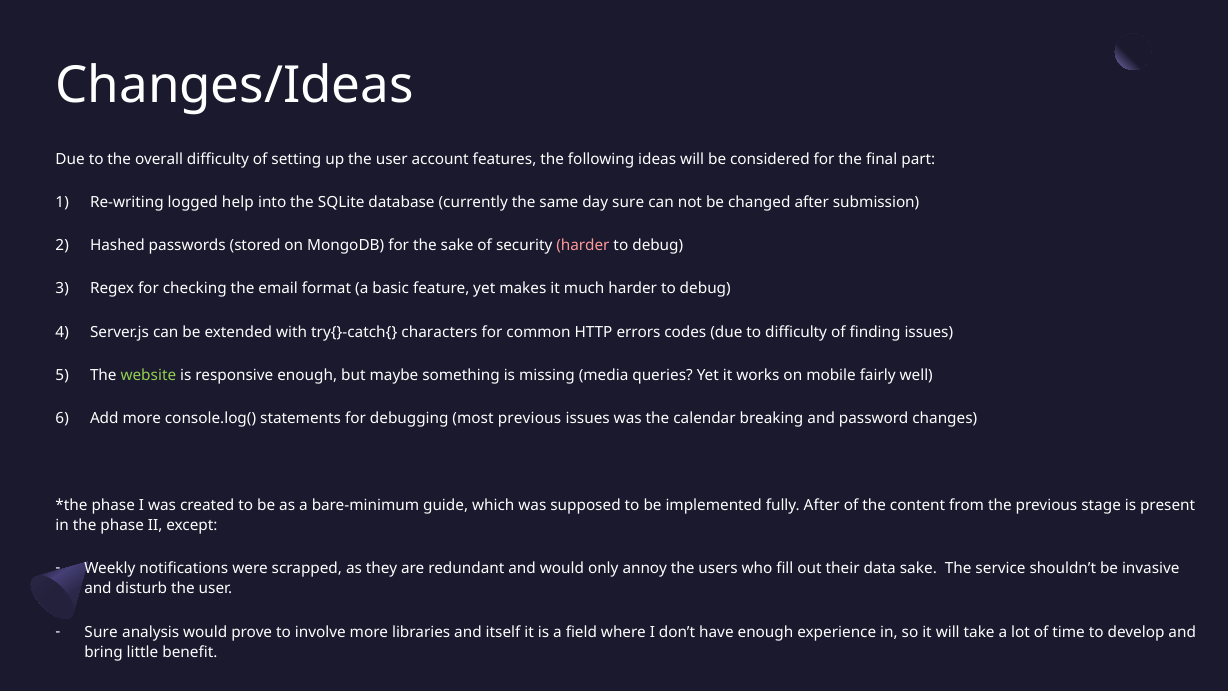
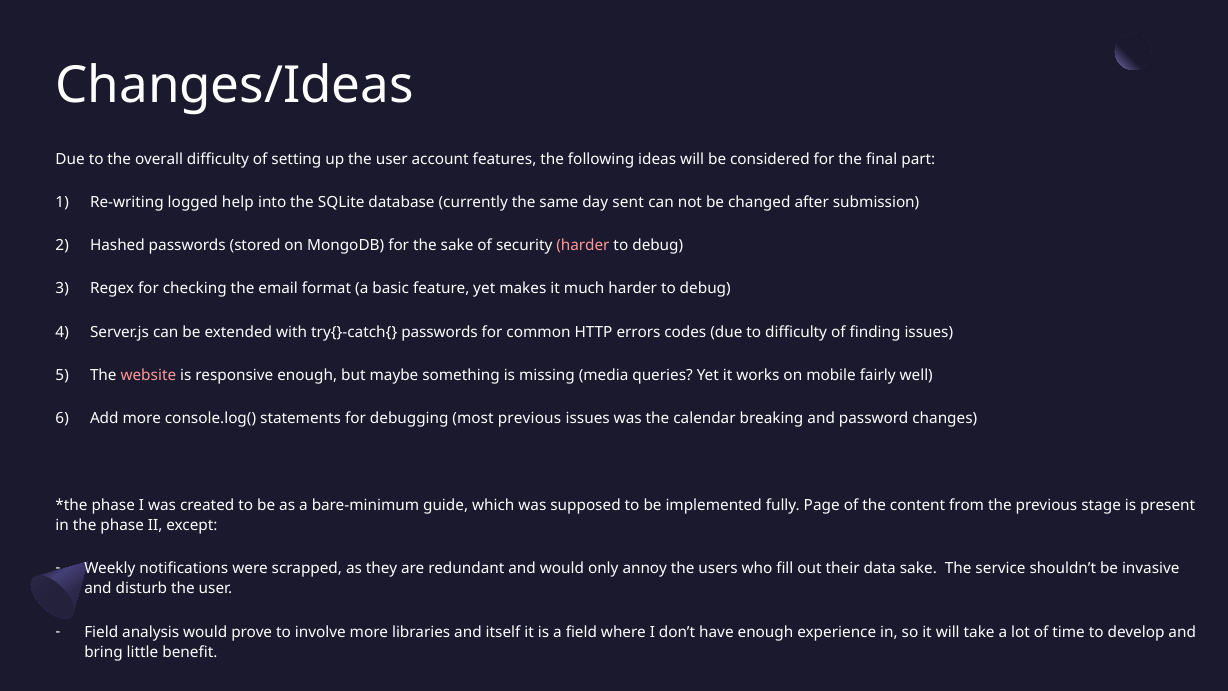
day sure: sure -> sent (628, 202)
try{}-catch{ characters: characters -> passwords (440, 332)
website colour: light green -> pink (148, 375)
fully After: After -> Page (822, 505)
Sure: Sure -> Field (101, 632)
